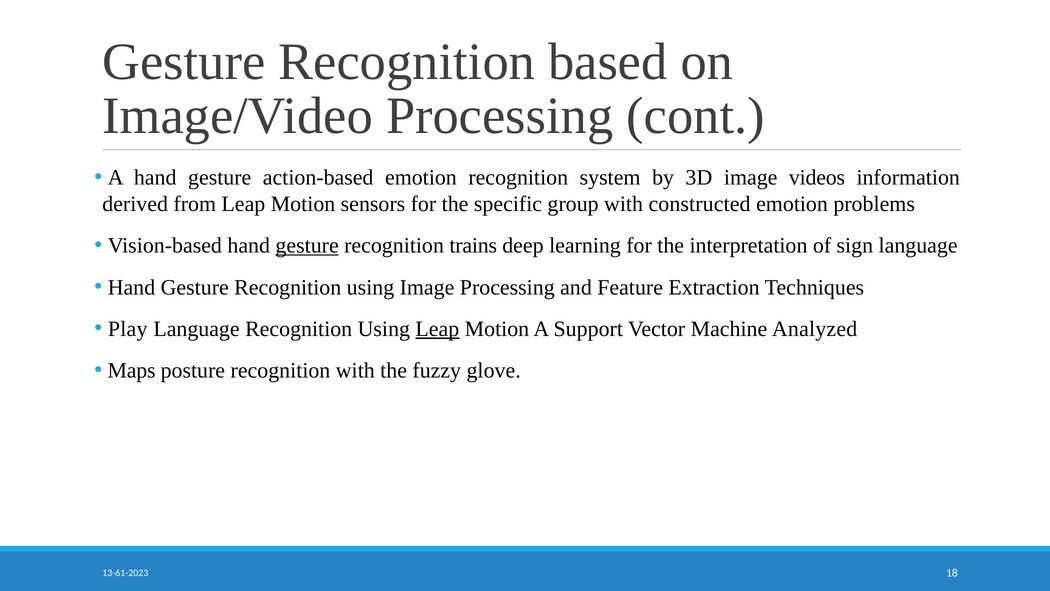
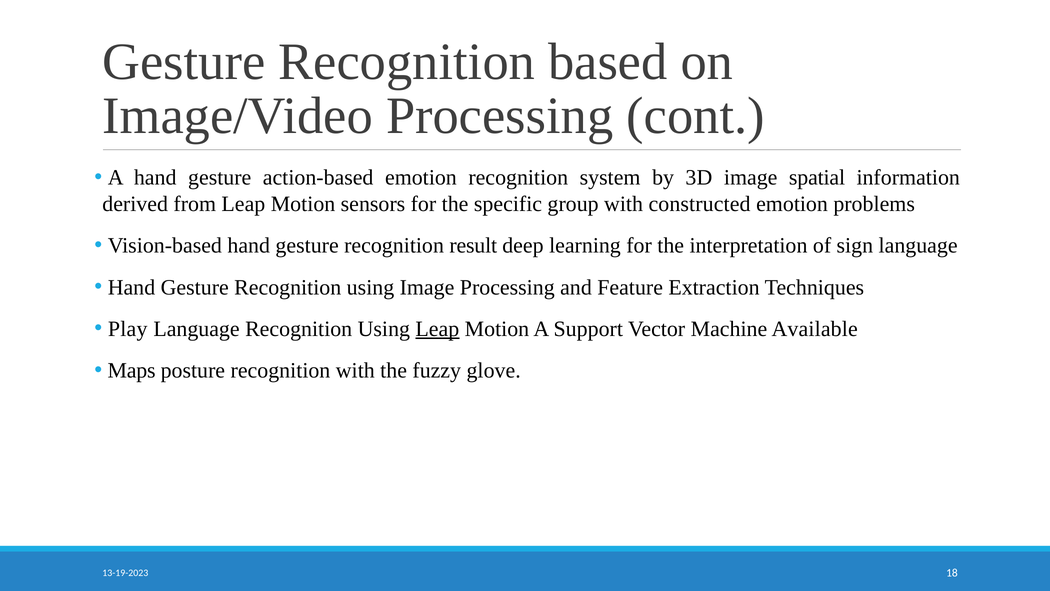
videos: videos -> spatial (817, 178)
gesture underline: present -> none (307, 245)
trains: trains -> result (473, 245)
Analyzed: Analyzed -> Available (815, 329)
13-61-2023: 13-61-2023 -> 13-19-2023 (125, 573)
